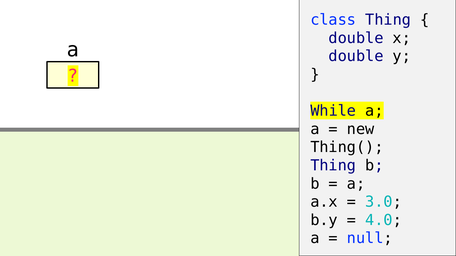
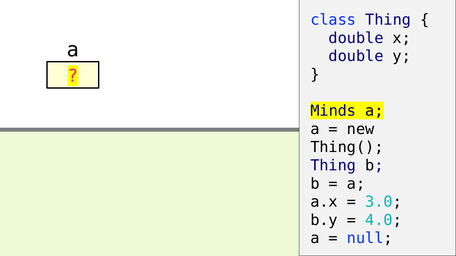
While: While -> Minds (333, 111)
